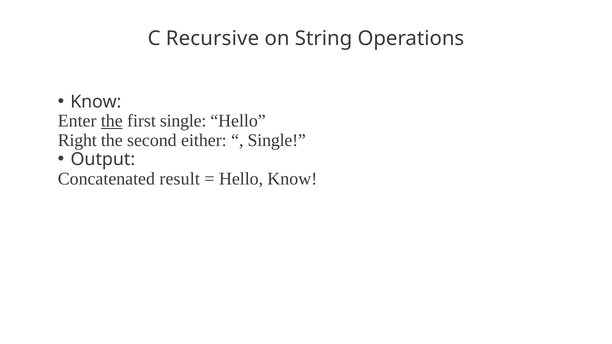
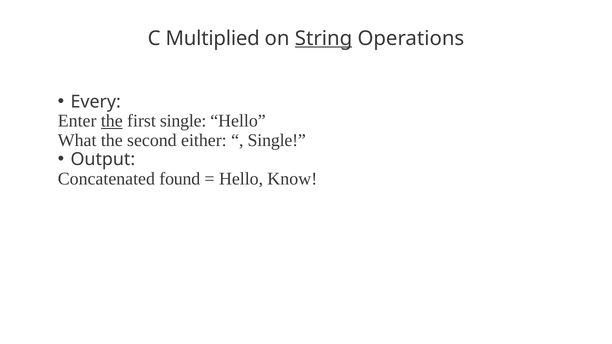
Recursive: Recursive -> Multiplied (213, 38)
String underline: none -> present (324, 38)
Know: Know -> Every (96, 102)
Right: Right -> What (77, 140)
result: result -> found (180, 179)
